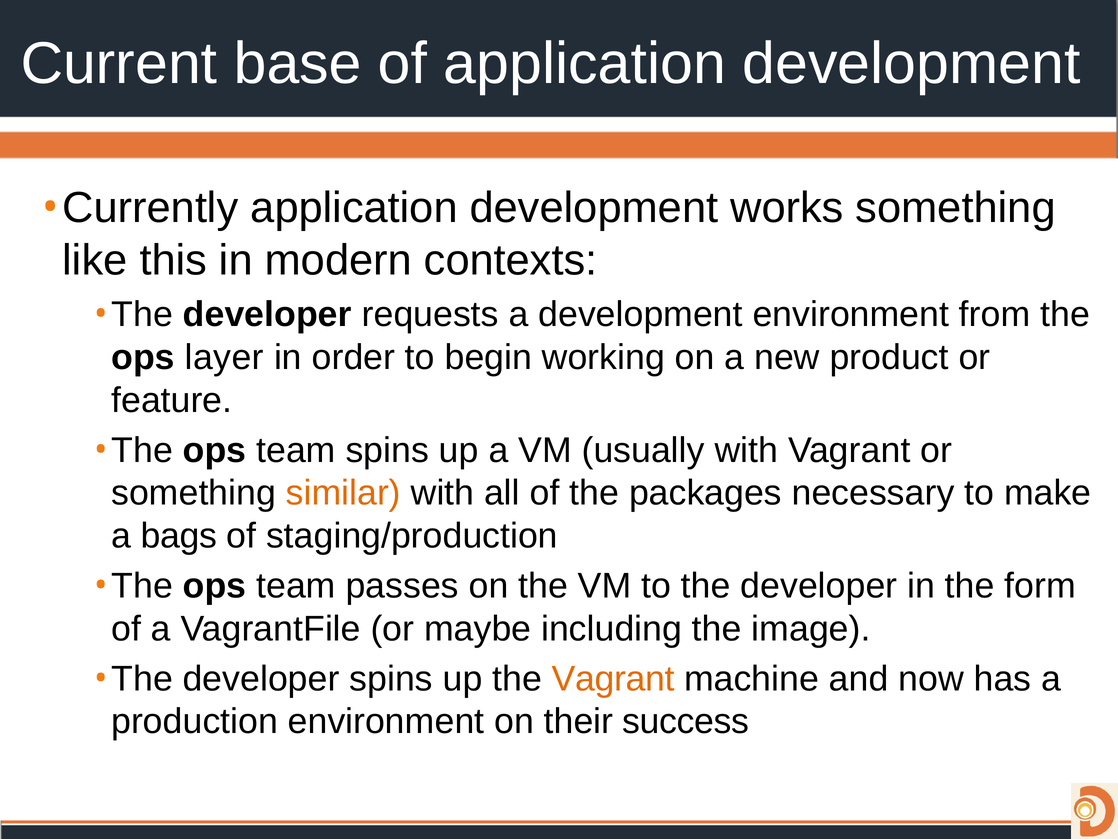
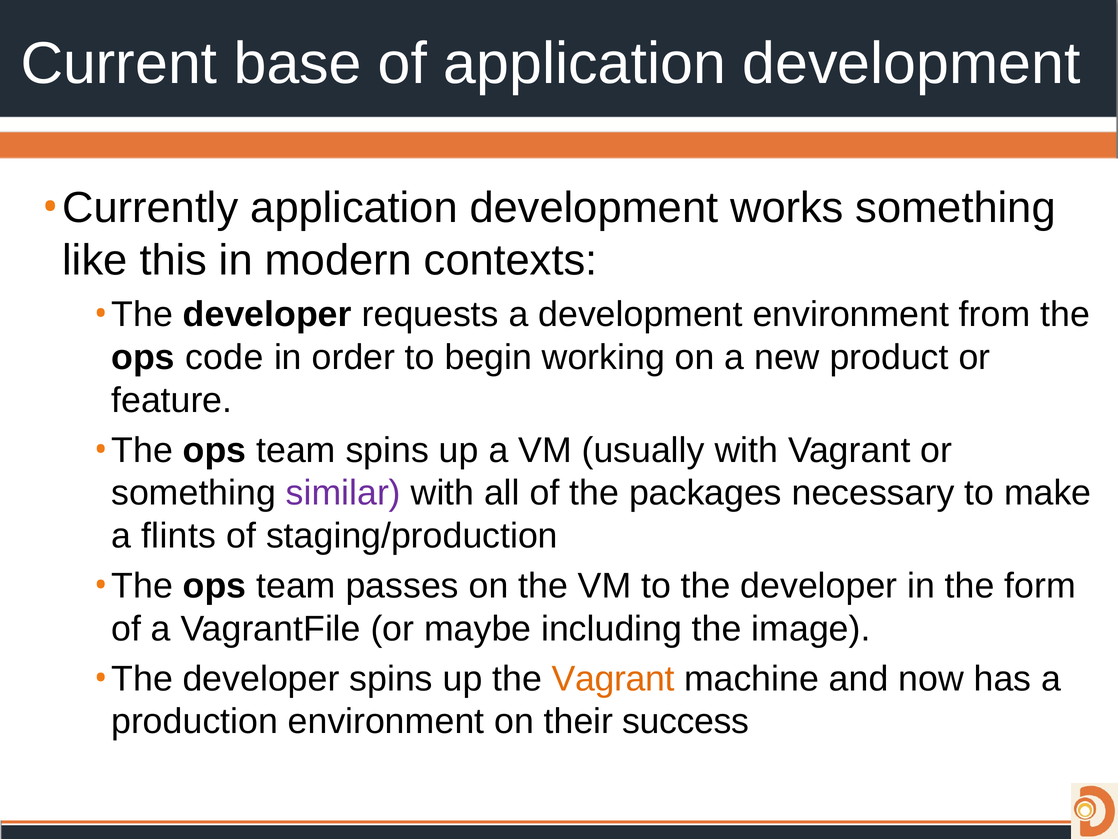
layer: layer -> code (224, 357)
similar colour: orange -> purple (343, 493)
bags: bags -> flints (179, 536)
